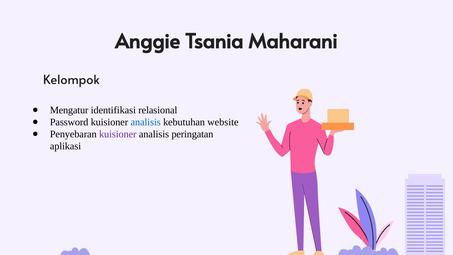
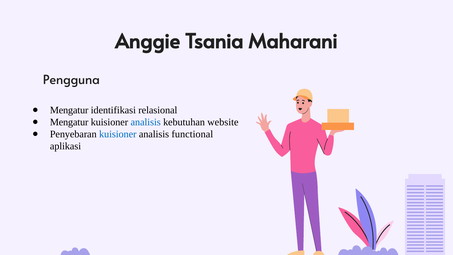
Kelompok: Kelompok -> Pengguna (71, 80)
Password: Password -> Mengatur (69, 122)
kuisioner colour: purple -> blue (118, 134)
peringatan: peringatan -> functional (192, 134)
